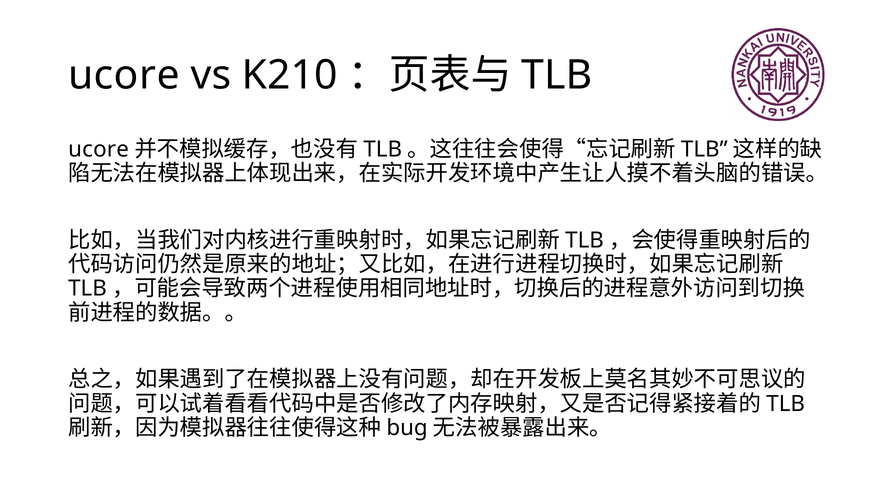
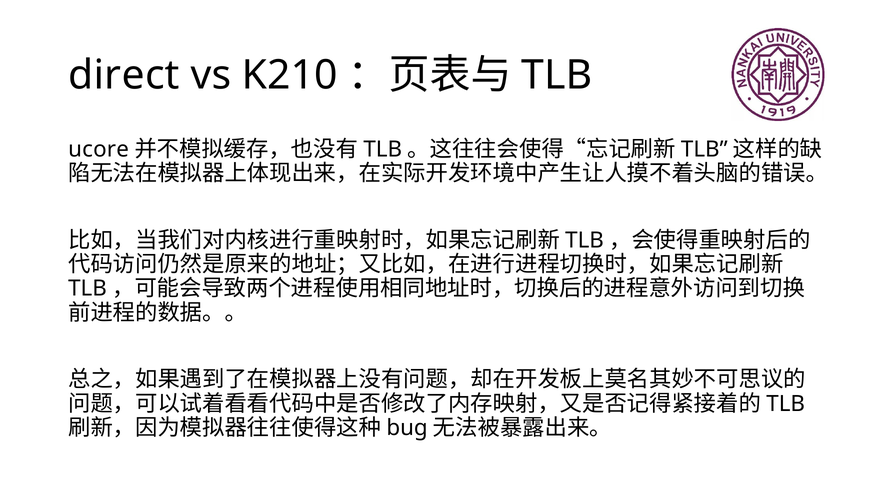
ucore: ucore -> direct (124, 75)
